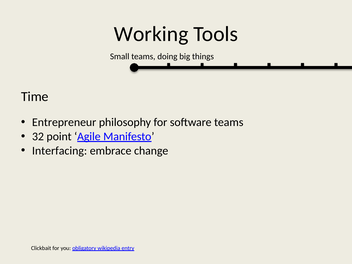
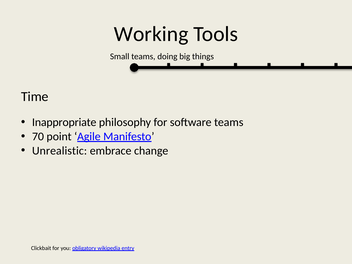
Entrepreneur: Entrepreneur -> Inappropriate (64, 122)
32: 32 -> 70 (38, 136)
Interfacing: Interfacing -> Unrealistic (60, 151)
